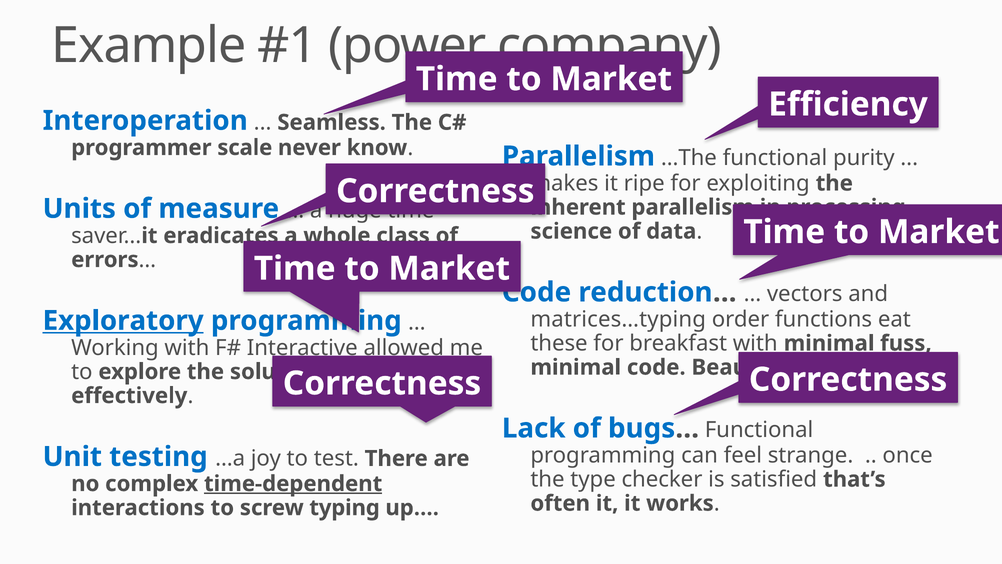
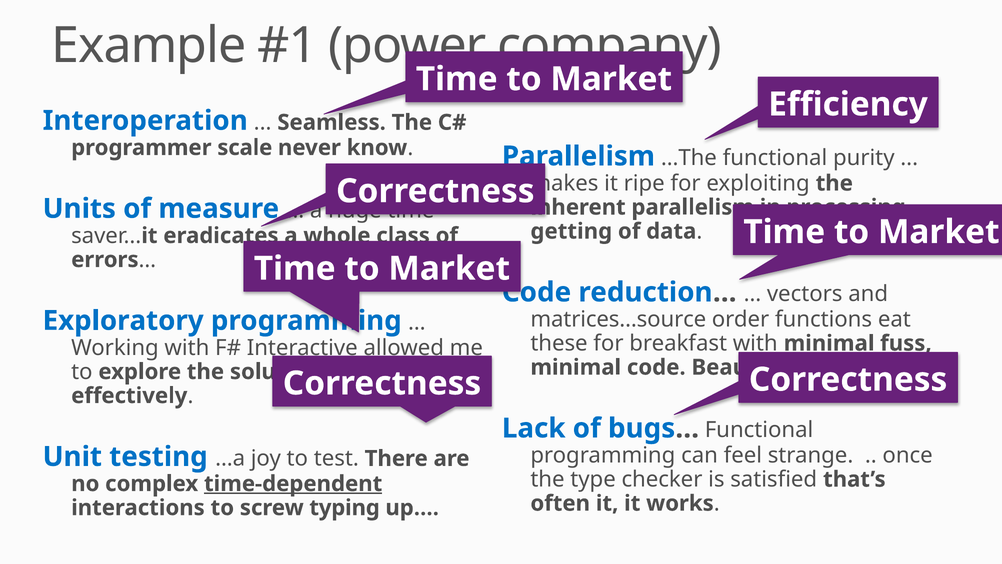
science: science -> getting (571, 231)
matrices…typing: matrices…typing -> matrices…source (618, 319)
Exploratory underline: present -> none (123, 321)
